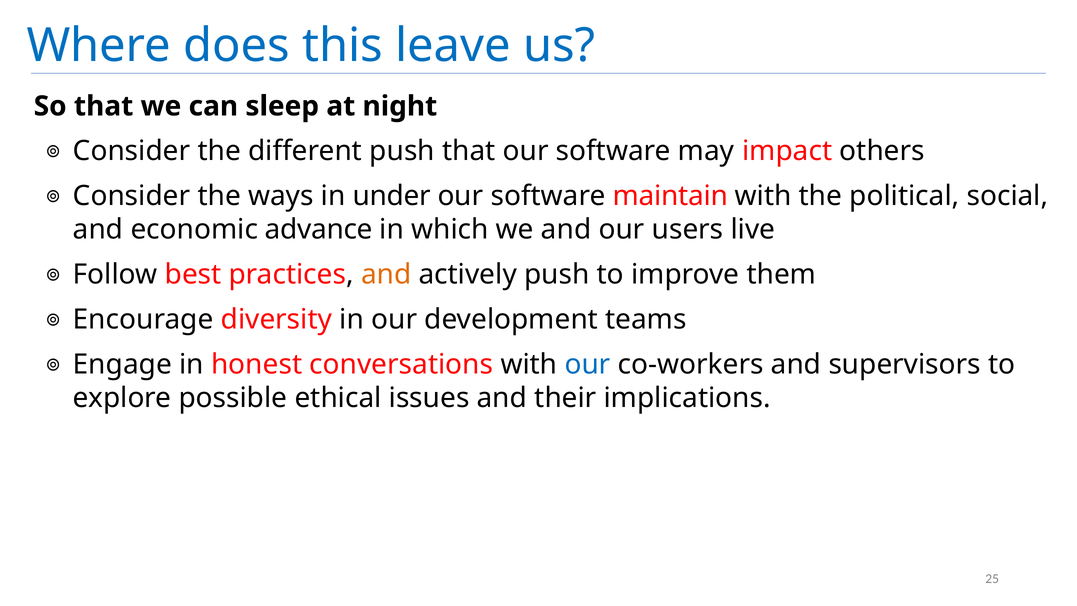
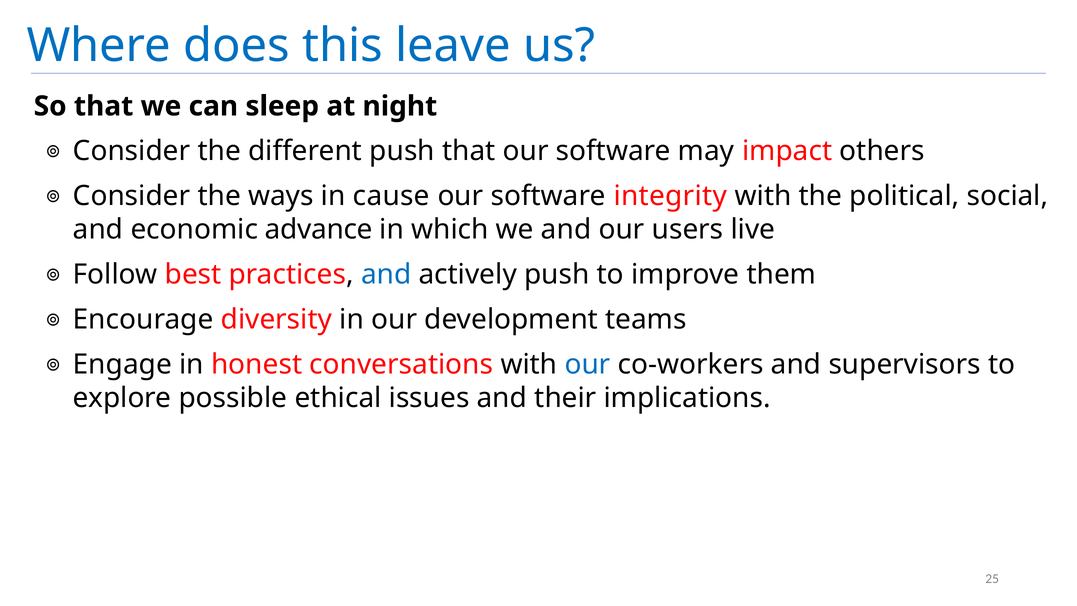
under: under -> cause (391, 196)
maintain: maintain -> integrity (670, 196)
and colour: orange -> blue (386, 274)
